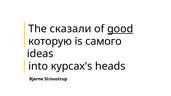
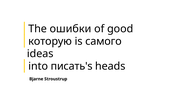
сказали: сказали -> ошибки (71, 29)
good underline: present -> none (120, 29)
курсах's: курсах's -> писать's (72, 66)
